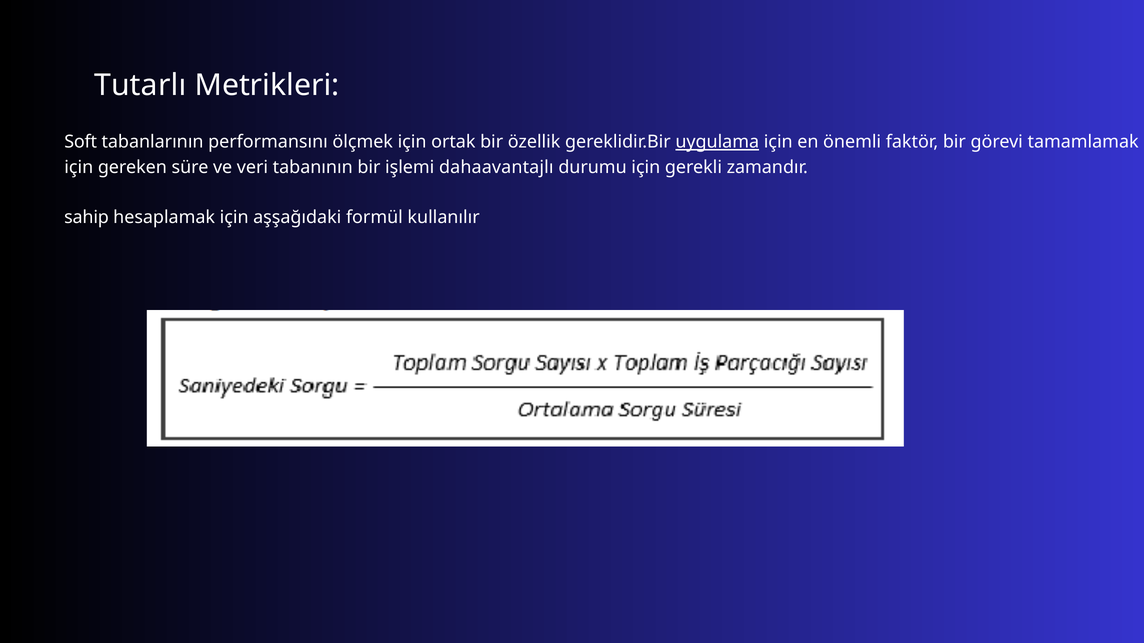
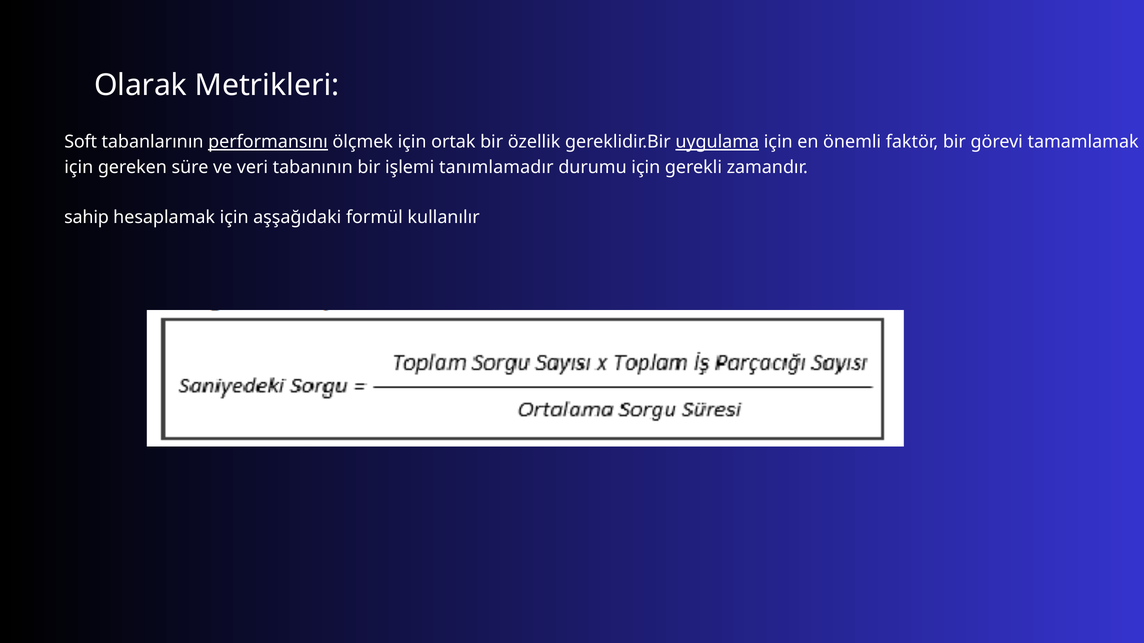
Tutarlı: Tutarlı -> Olarak (140, 85)
performansını underline: none -> present (268, 142)
dahaavantajlı: dahaavantajlı -> tanımlamadır (496, 167)
